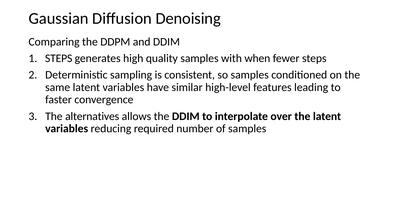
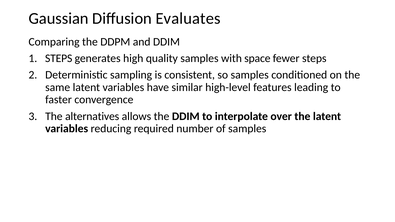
Denoising: Denoising -> Evaluates (188, 19)
when: when -> space (257, 58)
